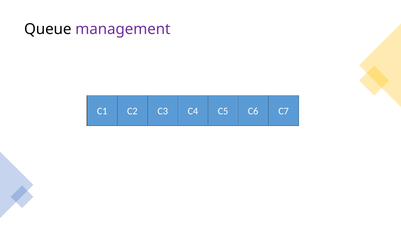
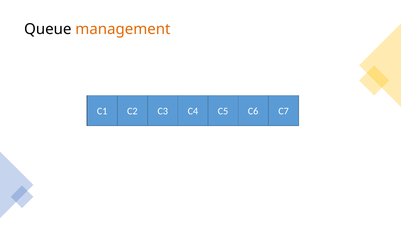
management colour: purple -> orange (123, 29)
